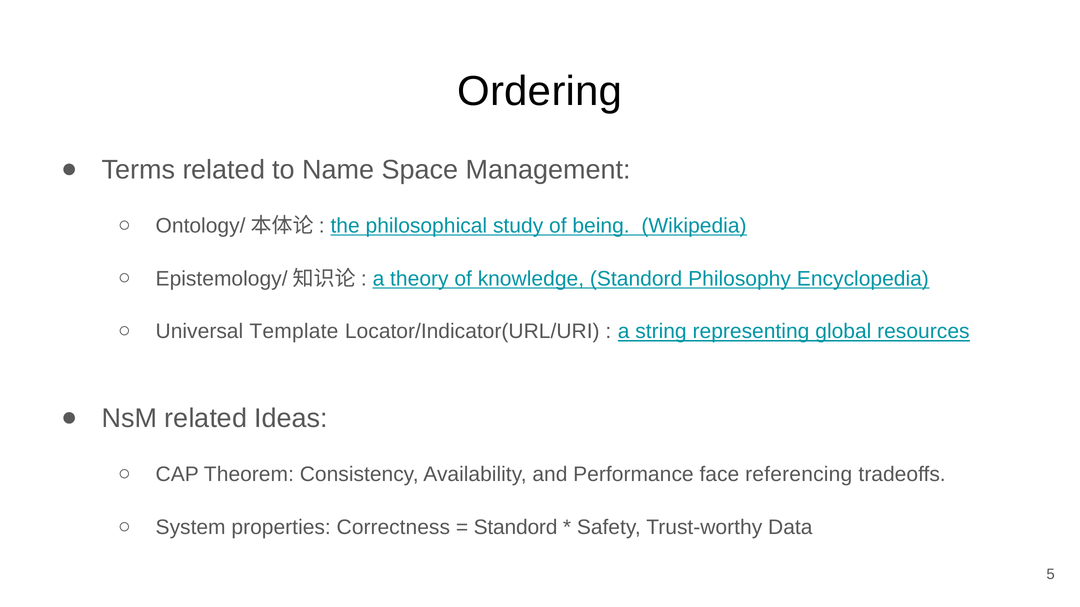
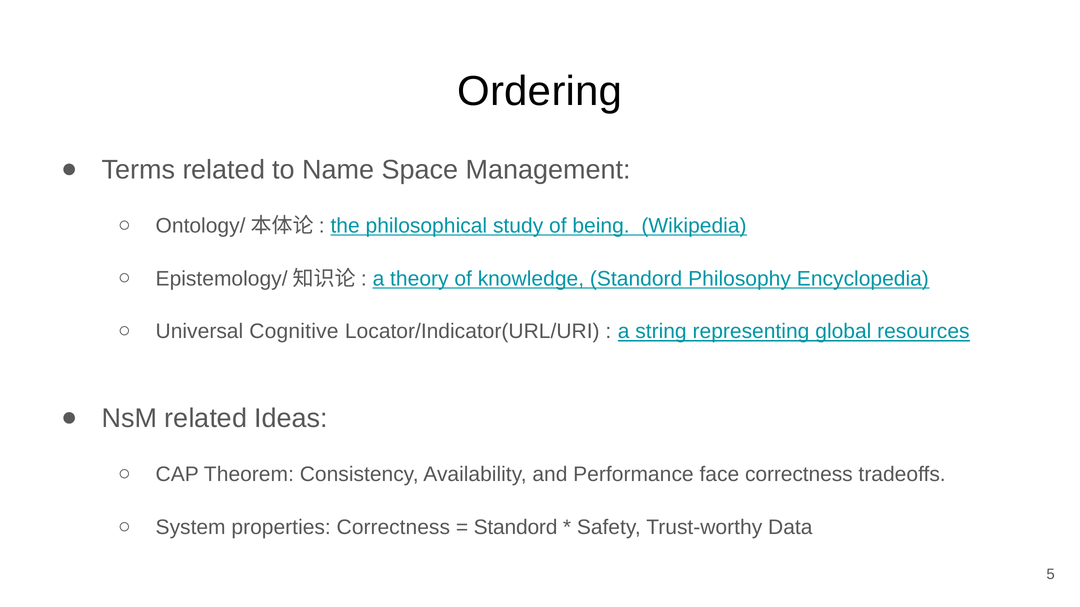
Template: Template -> Cognitive (294, 332)
face referencing: referencing -> correctness (799, 475)
